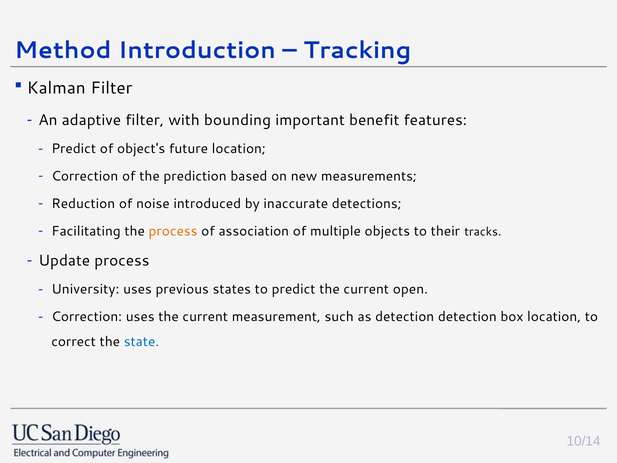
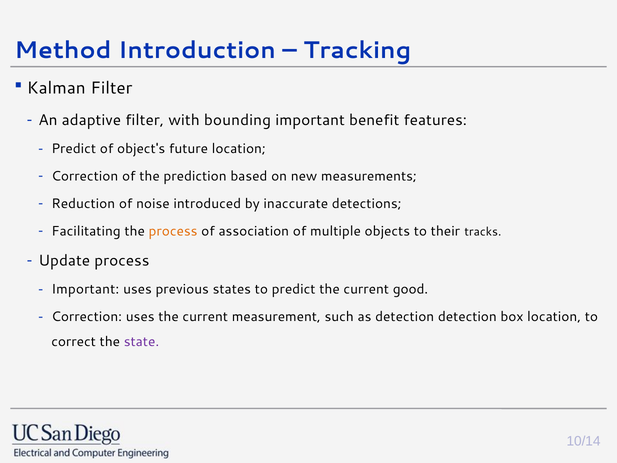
University: University -> Important (85, 289)
open: open -> good (410, 289)
state colour: blue -> purple (141, 341)
